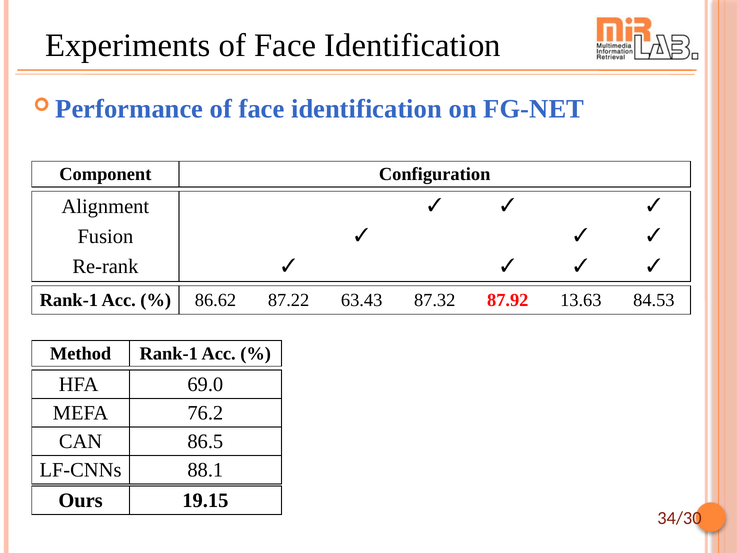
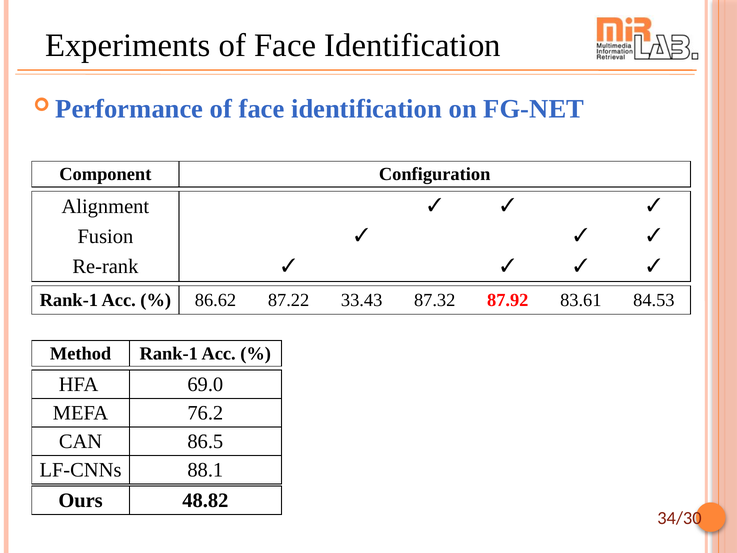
63.43: 63.43 -> 33.43 (362, 300)
13.63: 13.63 -> 83.61 (581, 300)
19.15: 19.15 -> 48.82 (205, 500)
